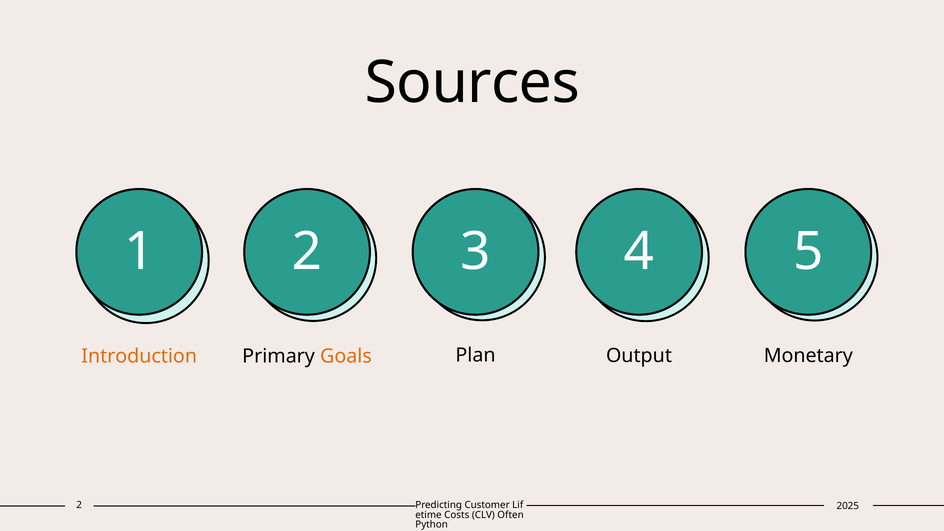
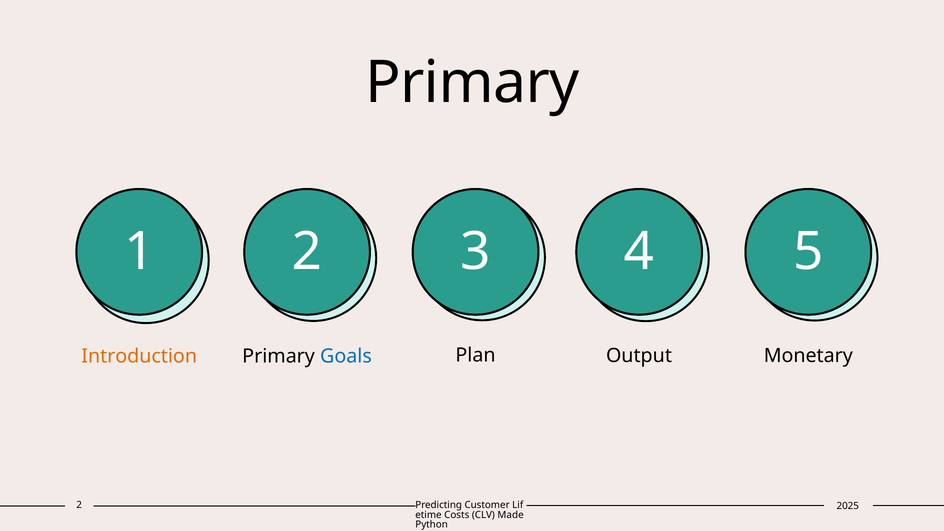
Sources: Sources -> Primary (472, 83)
Goals colour: orange -> blue (346, 356)
Often: Often -> Made (511, 515)
